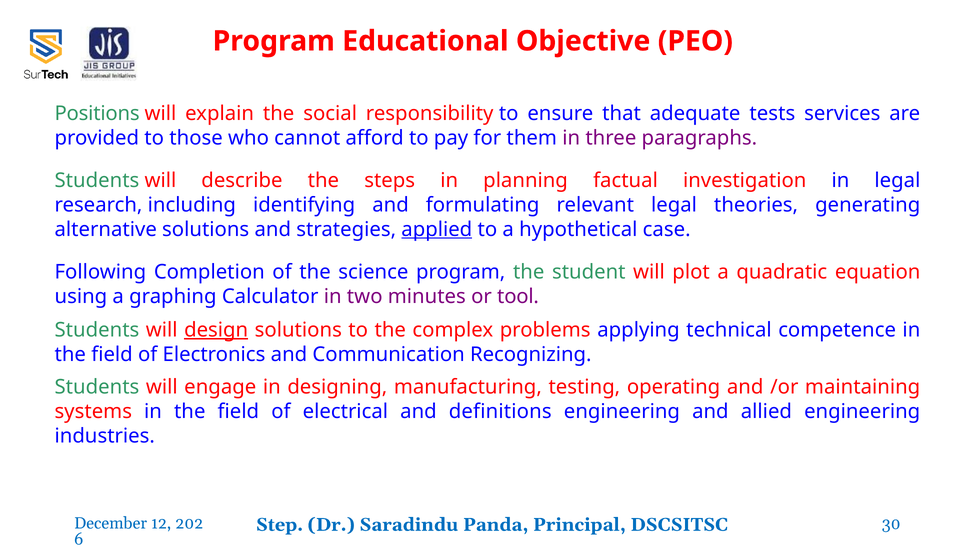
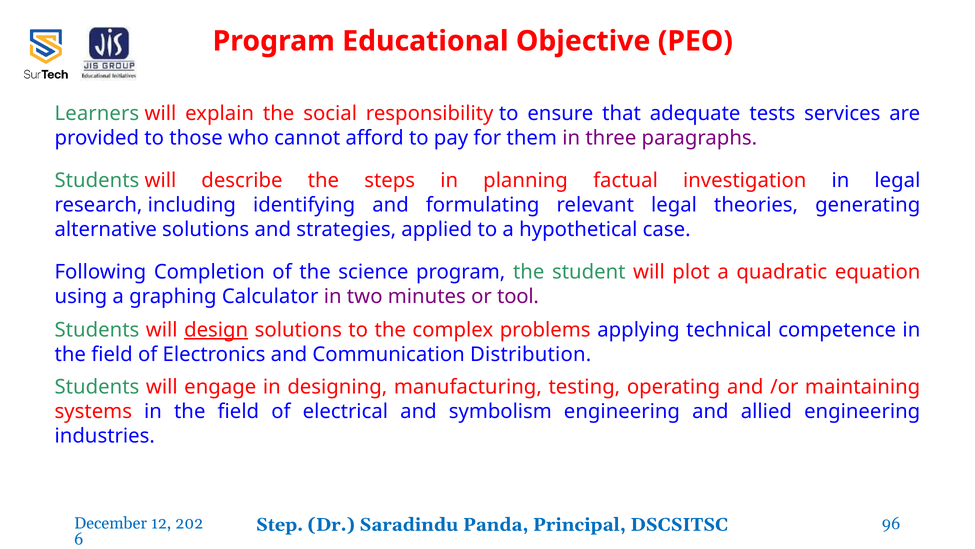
Positions: Positions -> Learners (97, 113)
applied underline: present -> none (437, 229)
Recognizing: Recognizing -> Distribution (531, 354)
definitions: definitions -> symbolism (500, 411)
30: 30 -> 96 (891, 524)
